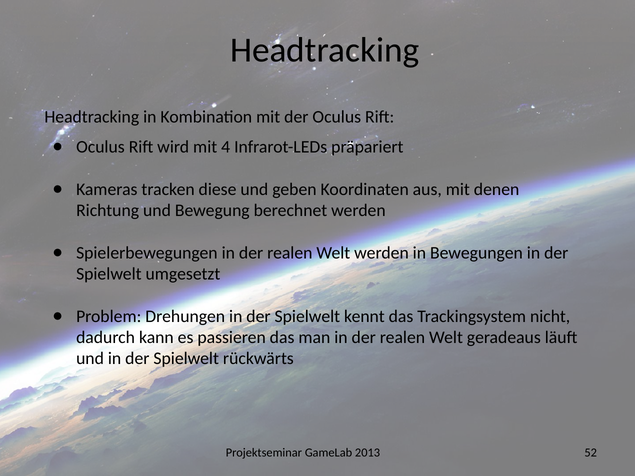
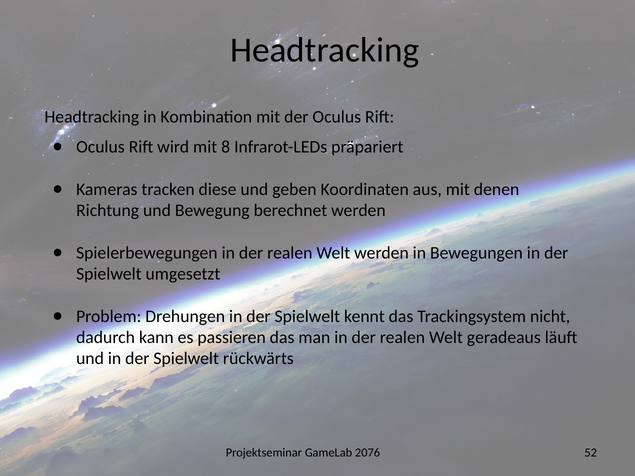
4: 4 -> 8 (226, 147)
2013: 2013 -> 2076 (368, 453)
